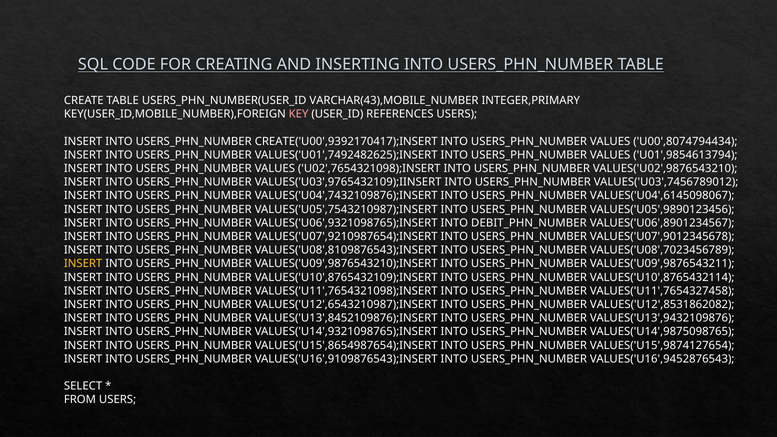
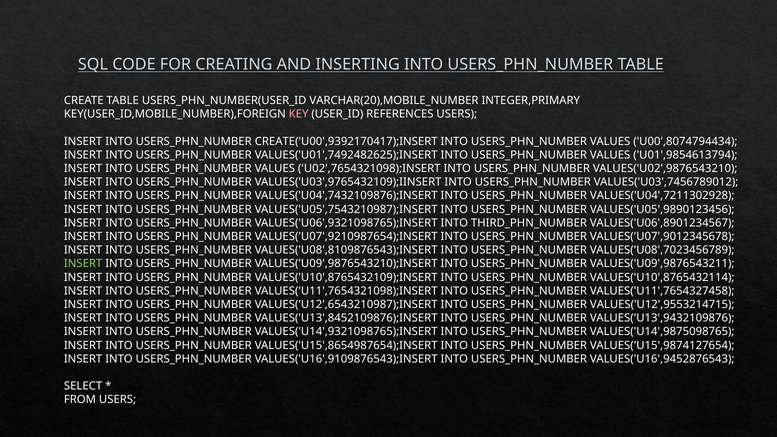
VARCHAR(43),MOBILE_NUMBER: VARCHAR(43),MOBILE_NUMBER -> VARCHAR(20),MOBILE_NUMBER (394, 100)
VALUES('U04',6145098067: VALUES('U04',6145098067 -> VALUES('U04',7211302928 (662, 196)
DEBIT_PHN_NUMBER: DEBIT_PHN_NUMBER -> THIRD_PHN_NUMBER (529, 223)
INSERT colour: yellow -> light green (83, 264)
VALUES('U12',8531862082: VALUES('U12',8531862082 -> VALUES('U12',9553214715 (662, 305)
